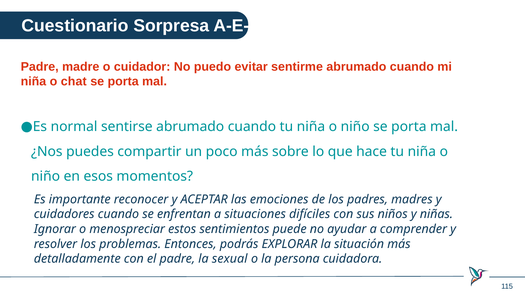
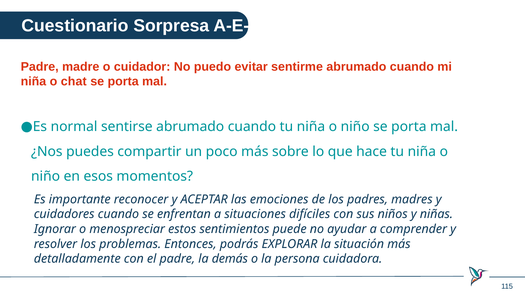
sexual: sexual -> demás (230, 259)
